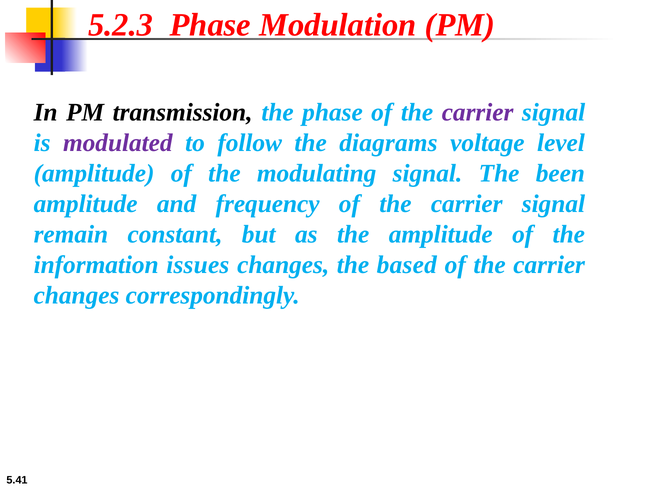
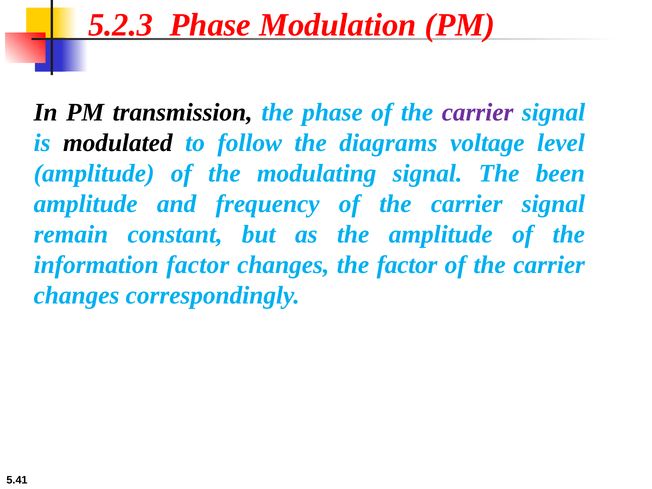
modulated colour: purple -> black (118, 143)
information issues: issues -> factor (198, 265)
the based: based -> factor (407, 265)
